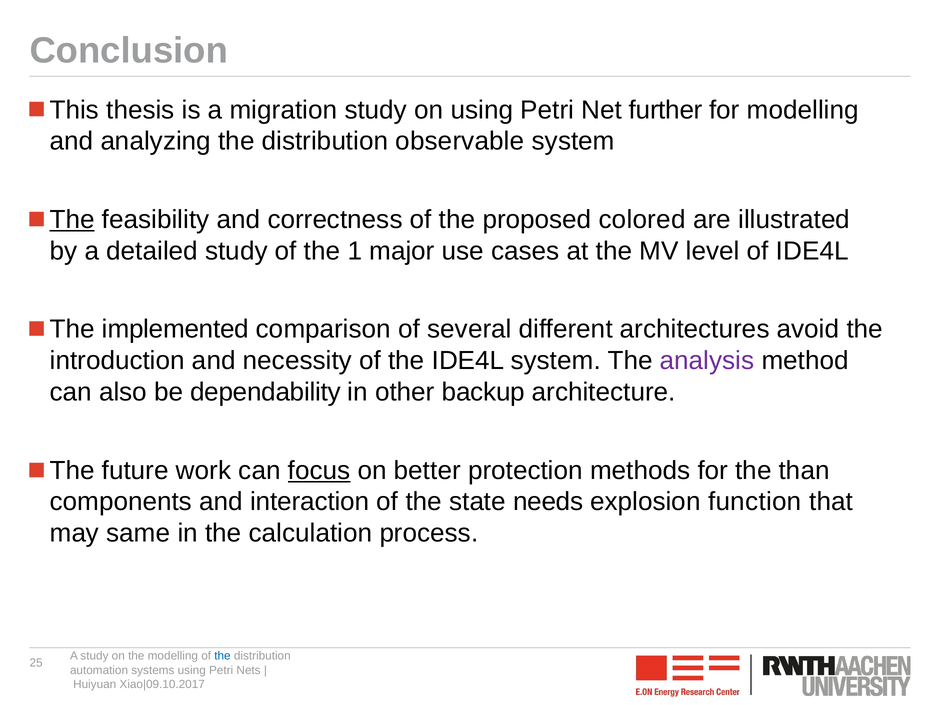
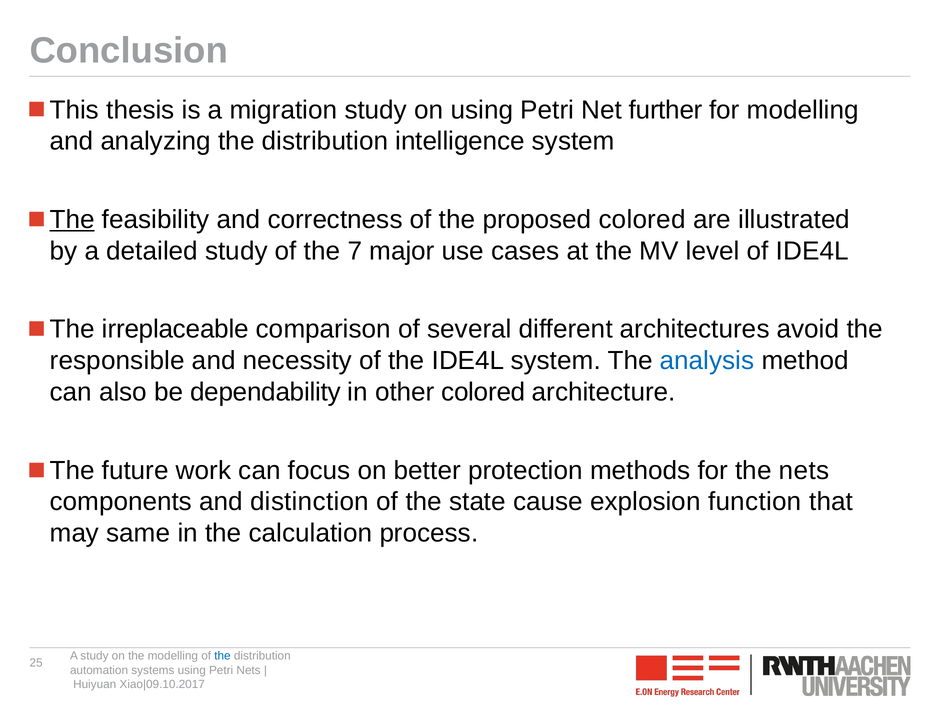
observable: observable -> intelligence (460, 141)
1: 1 -> 7 (355, 251)
implemented: implemented -> irreplaceable (175, 329)
introduction: introduction -> responsible (117, 361)
analysis colour: purple -> blue (707, 361)
other backup: backup -> colored (483, 392)
focus underline: present -> none (319, 470)
the than: than -> nets (804, 470)
interaction: interaction -> distinction (310, 502)
needs: needs -> cause (548, 502)
